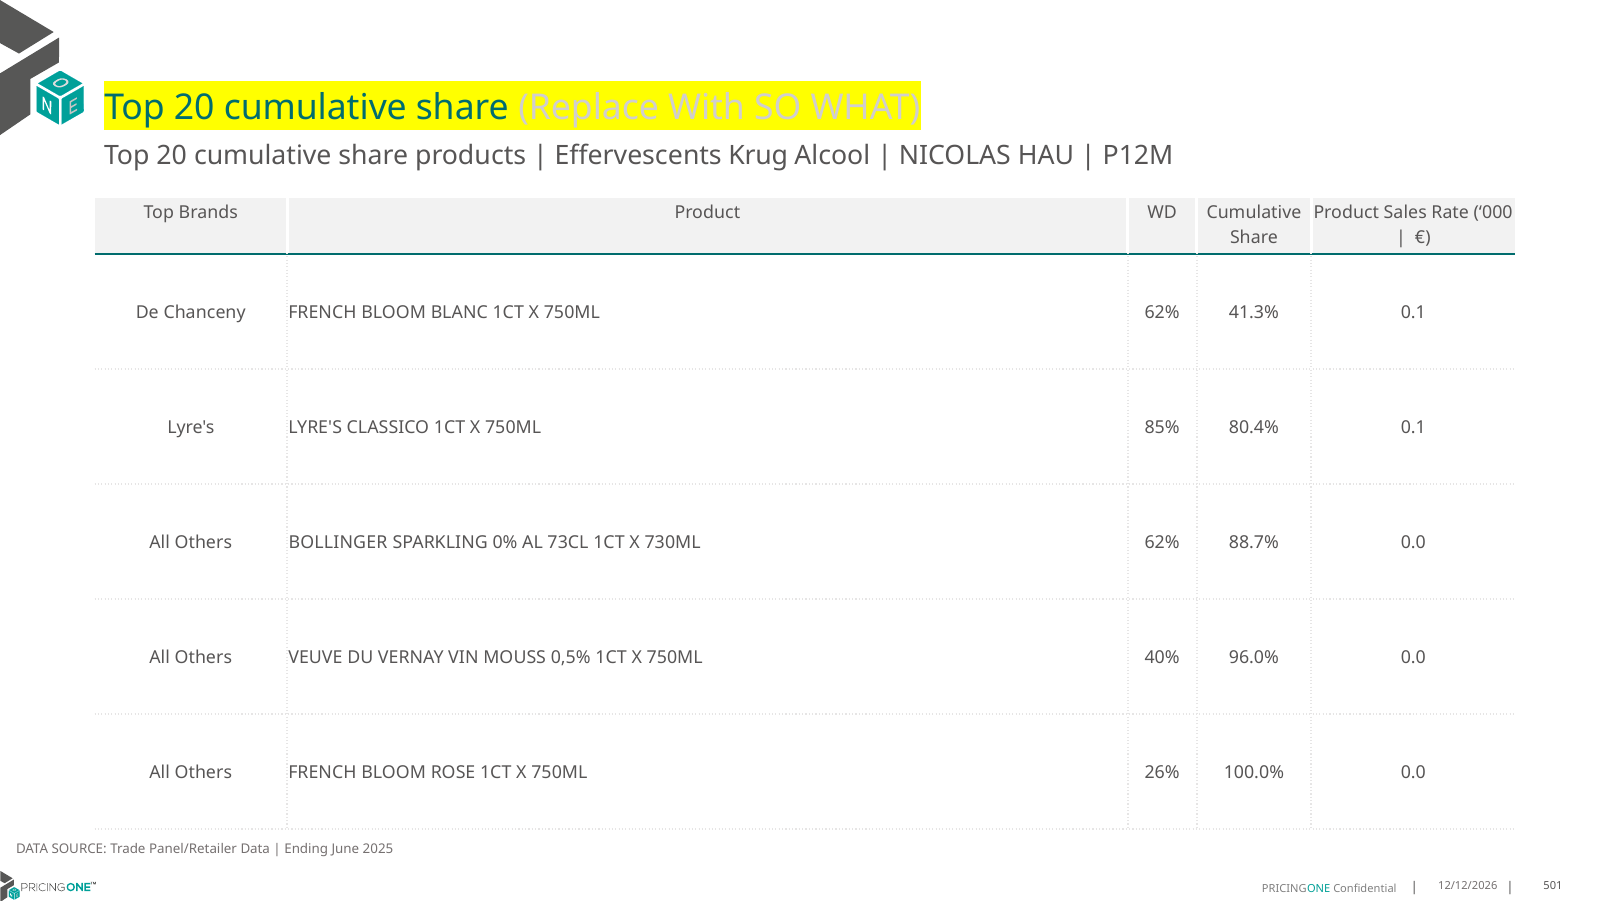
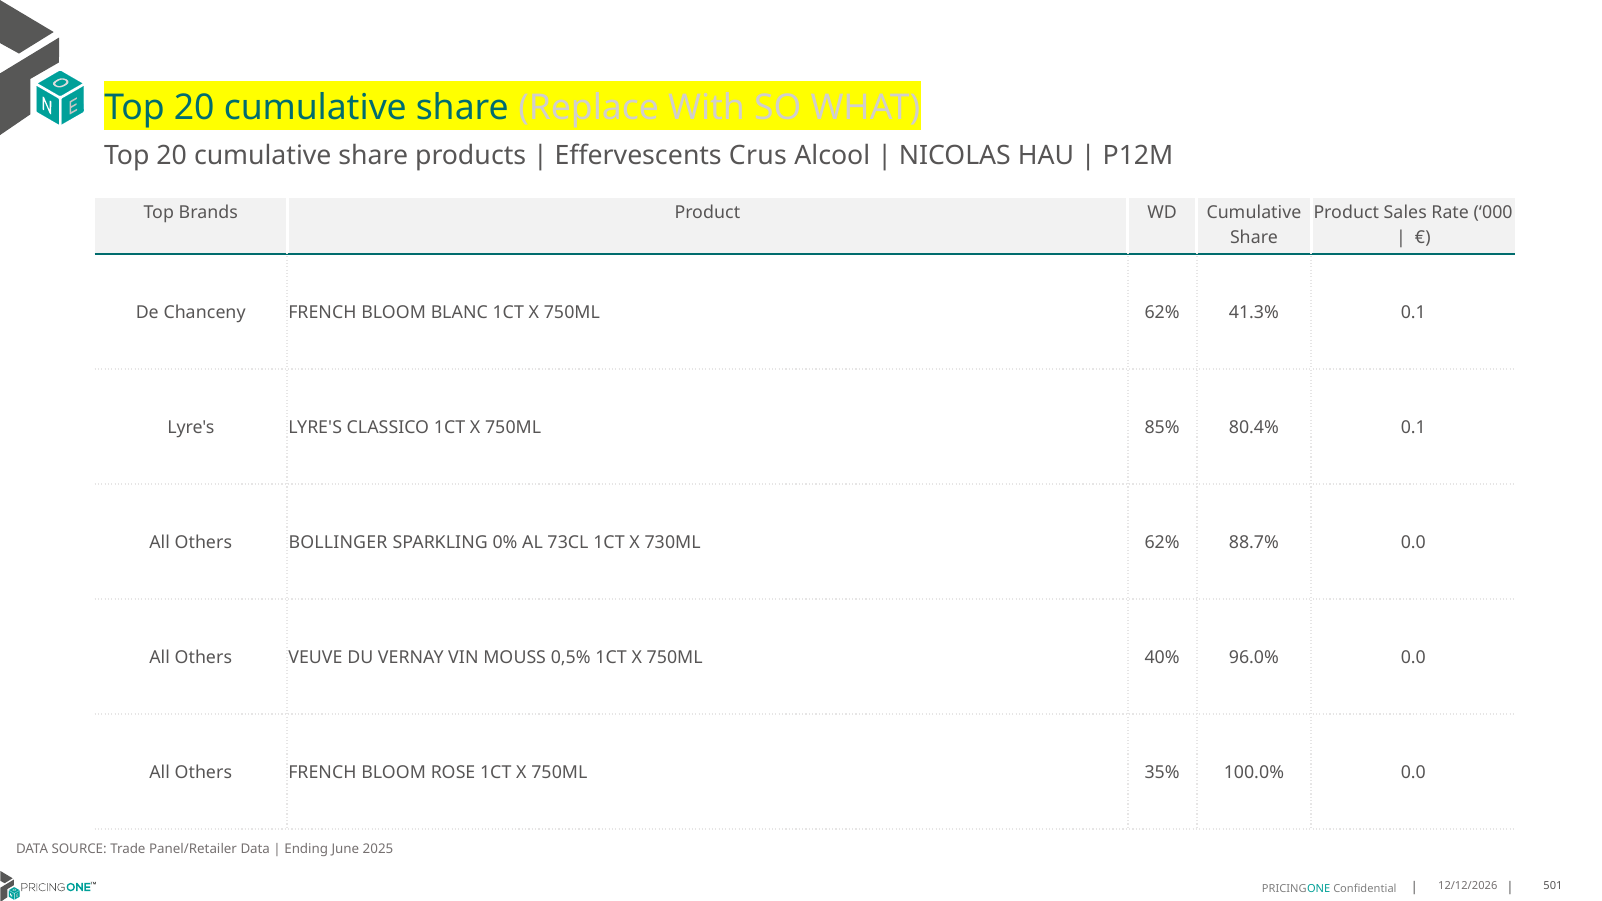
Krug: Krug -> Crus (758, 156)
26%: 26% -> 35% (1162, 773)
